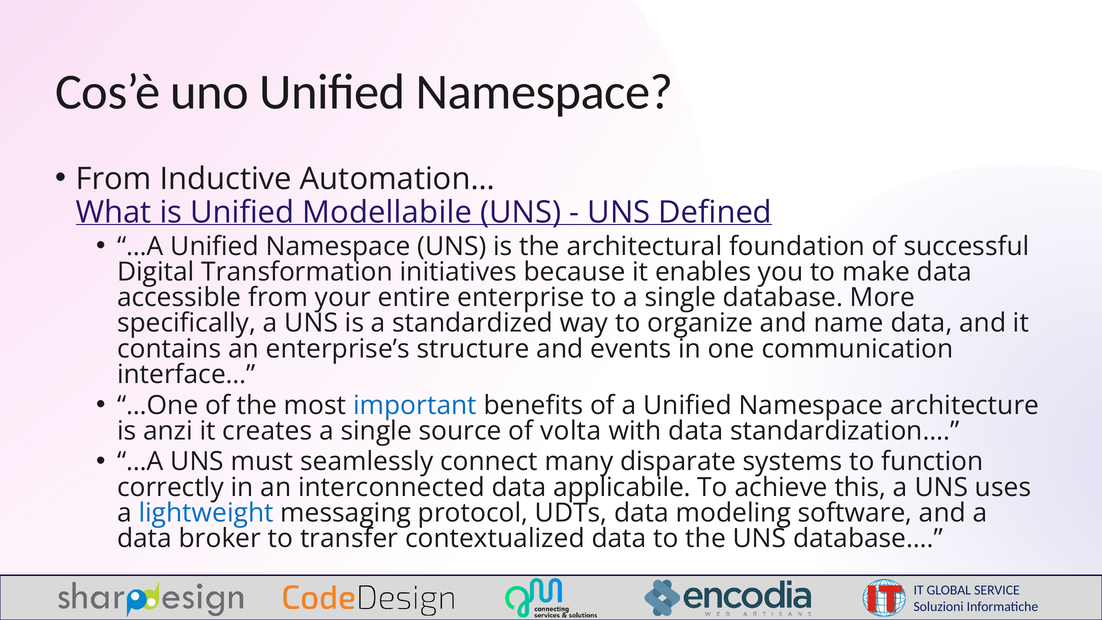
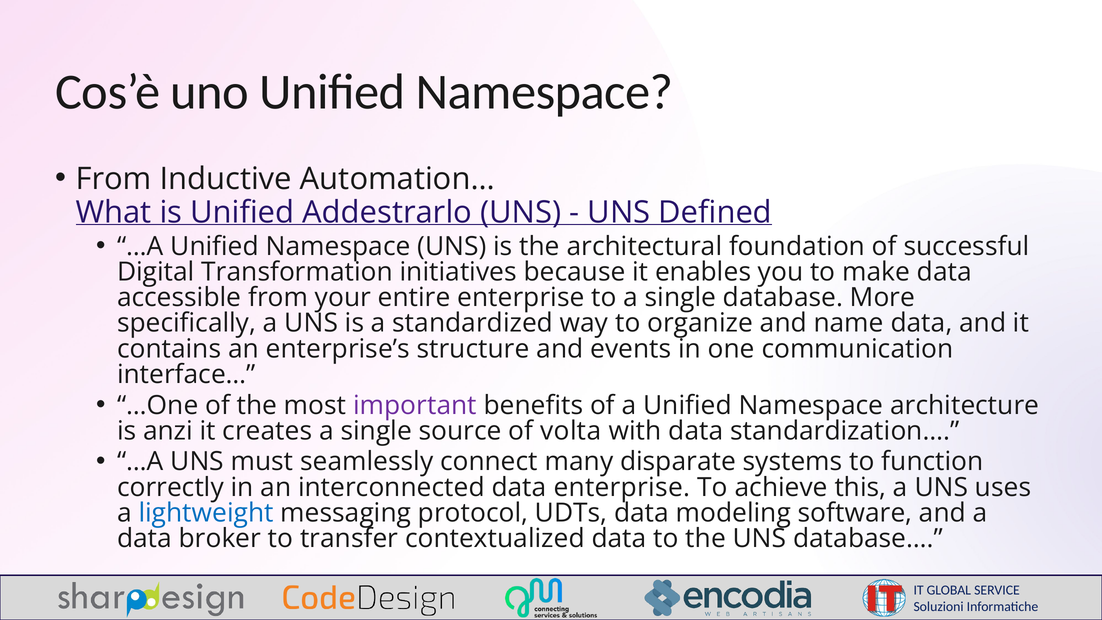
Modellabile: Modellabile -> Addestrarlo (387, 212)
important colour: blue -> purple (415, 405)
data applicabile: applicabile -> enterprise (622, 487)
